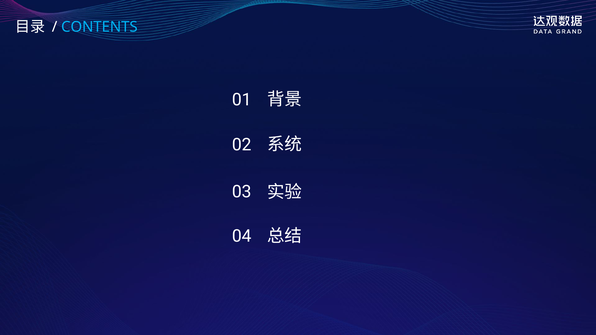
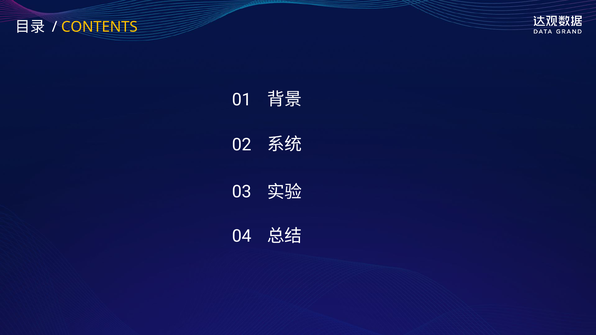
CONTENTS colour: light blue -> yellow (99, 27)
